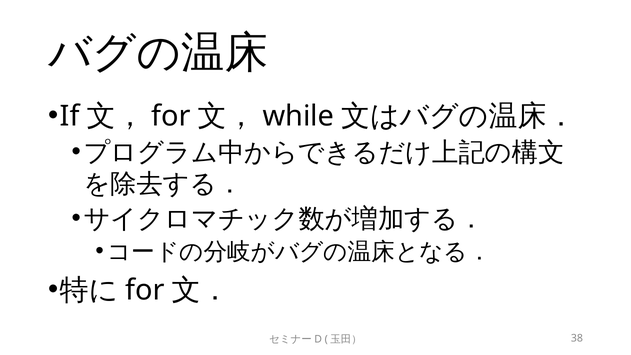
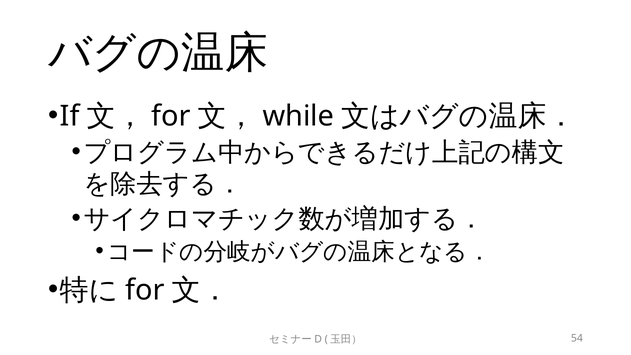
38: 38 -> 54 (577, 338)
